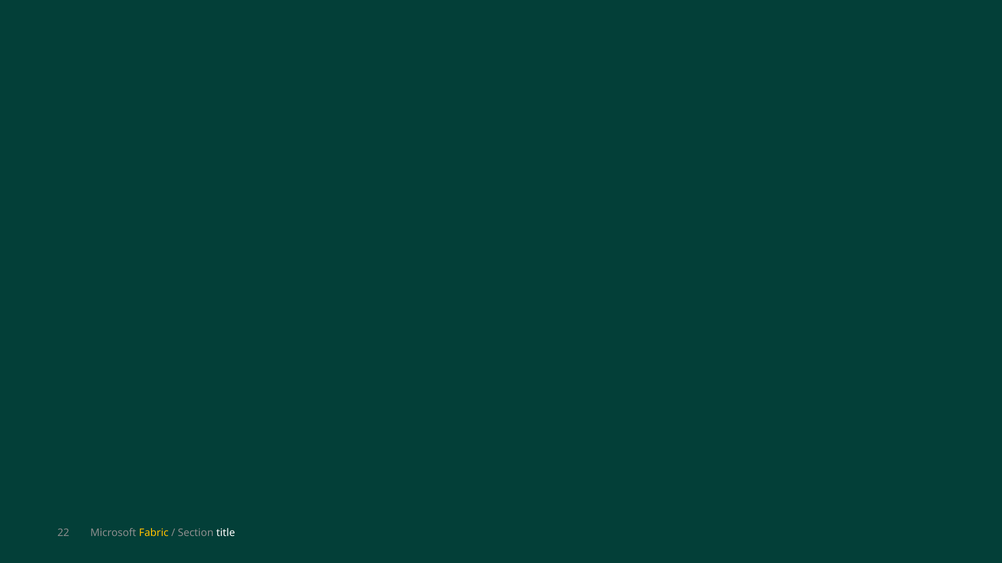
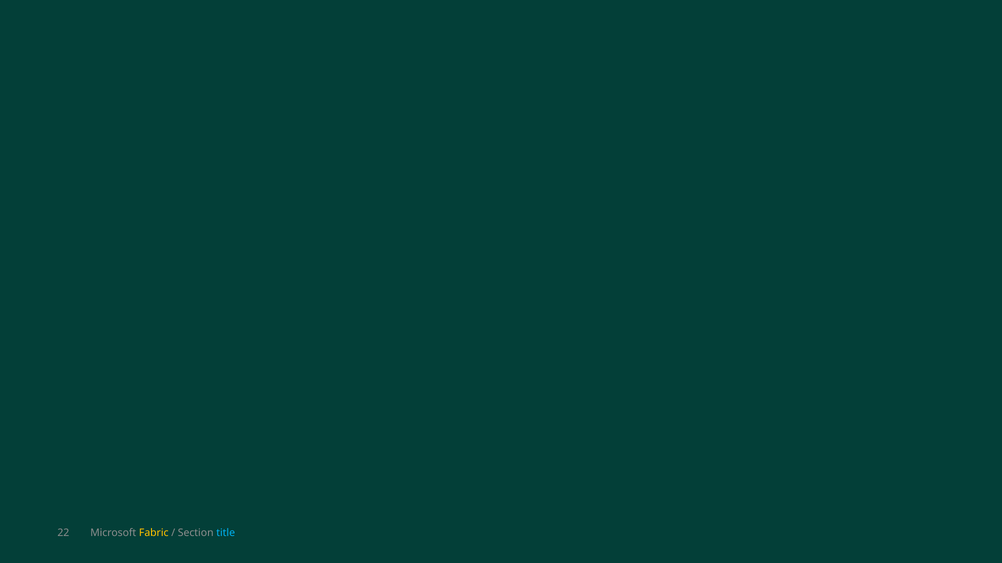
title colour: white -> light blue (226, 534)
